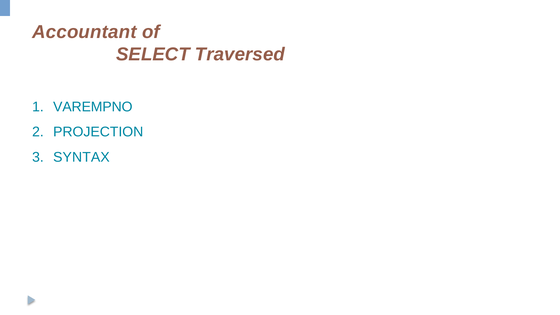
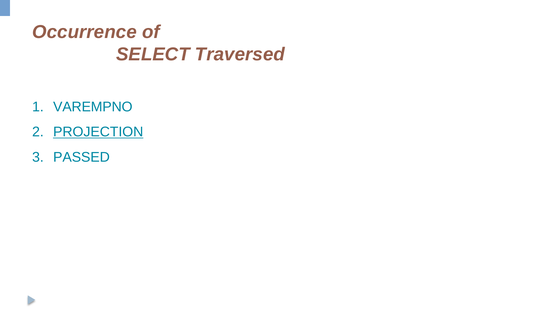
Accountant: Accountant -> Occurrence (84, 32)
PROJECTION underline: none -> present (98, 132)
SYNTAX: SYNTAX -> PASSED (81, 157)
